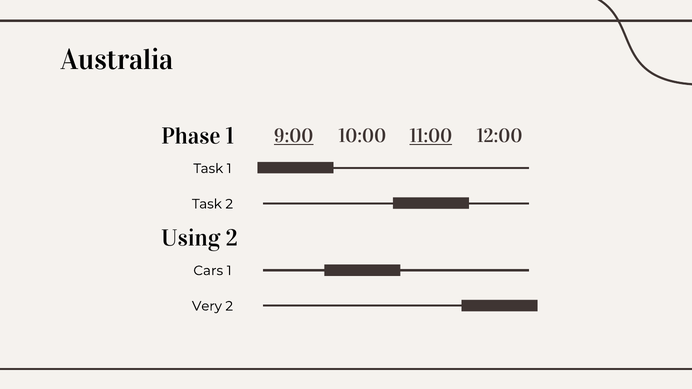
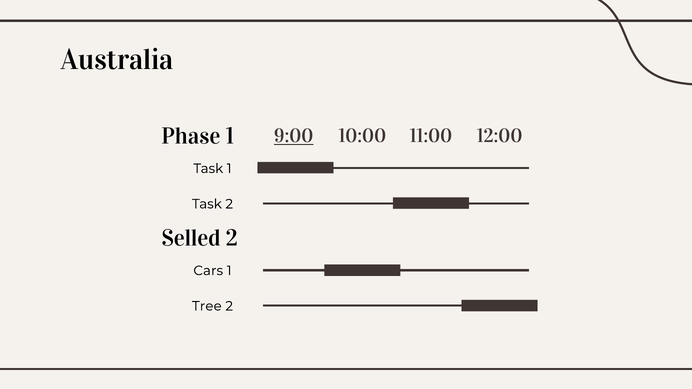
11:00 underline: present -> none (431, 136)
Using: Using -> Selled (191, 238)
Very: Very -> Tree (207, 306)
